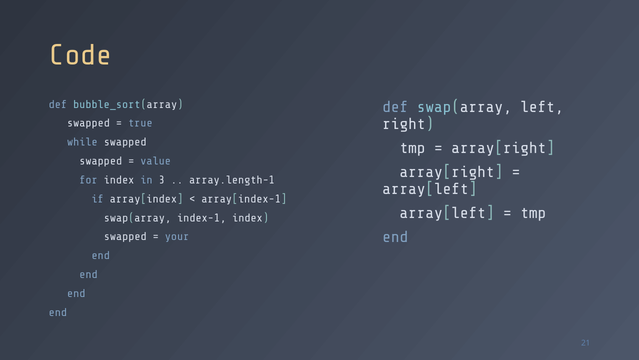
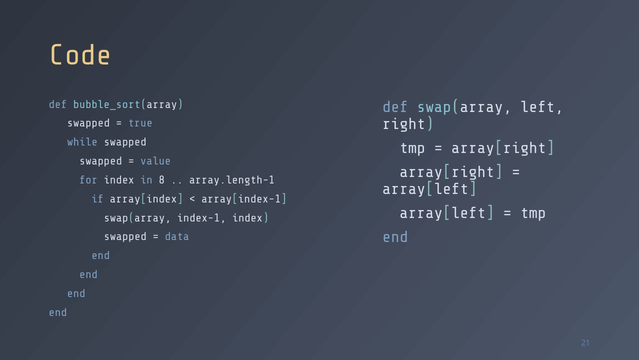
3: 3 -> 8 (162, 180)
your: your -> data (177, 236)
